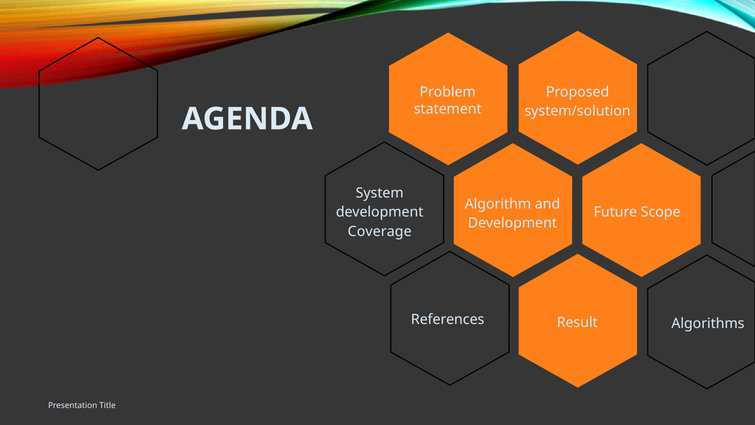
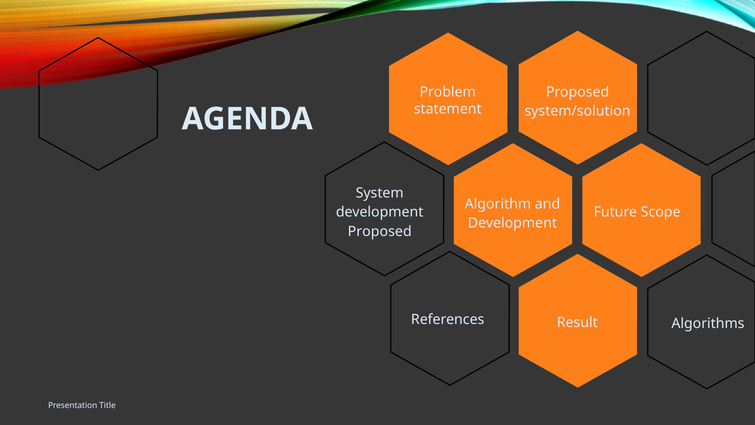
Coverage: Coverage -> Proposed (380, 231)
